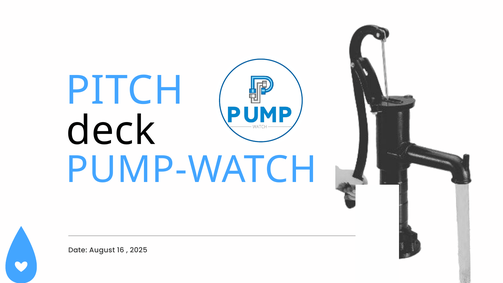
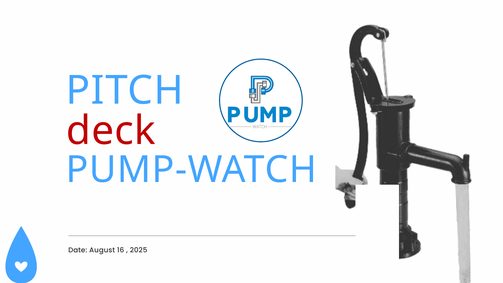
deck colour: black -> red (111, 131)
